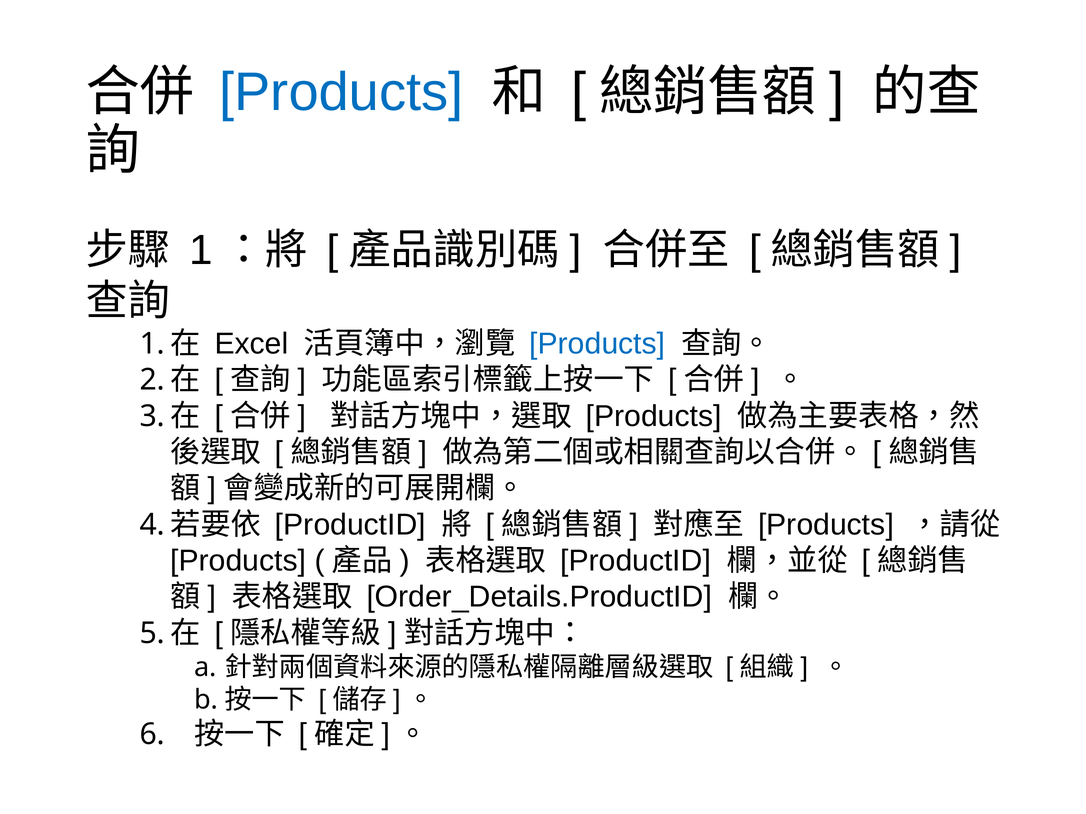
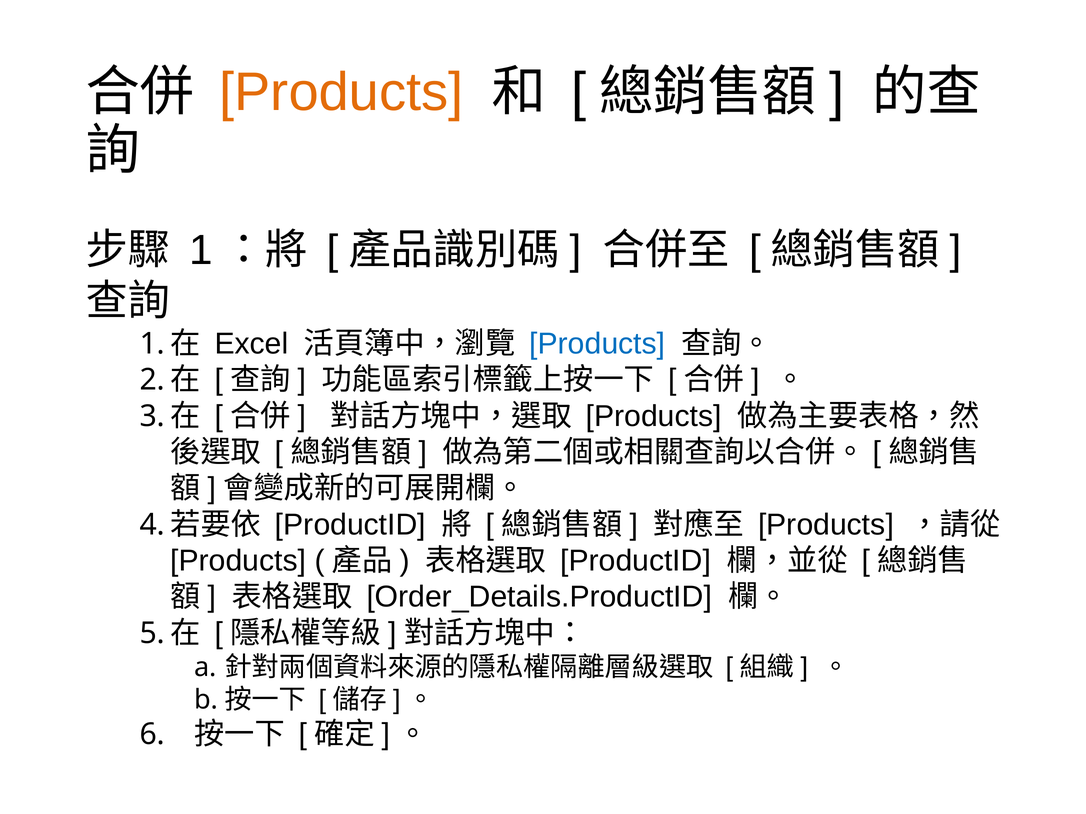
Products colour: blue -> orange (341, 92)
